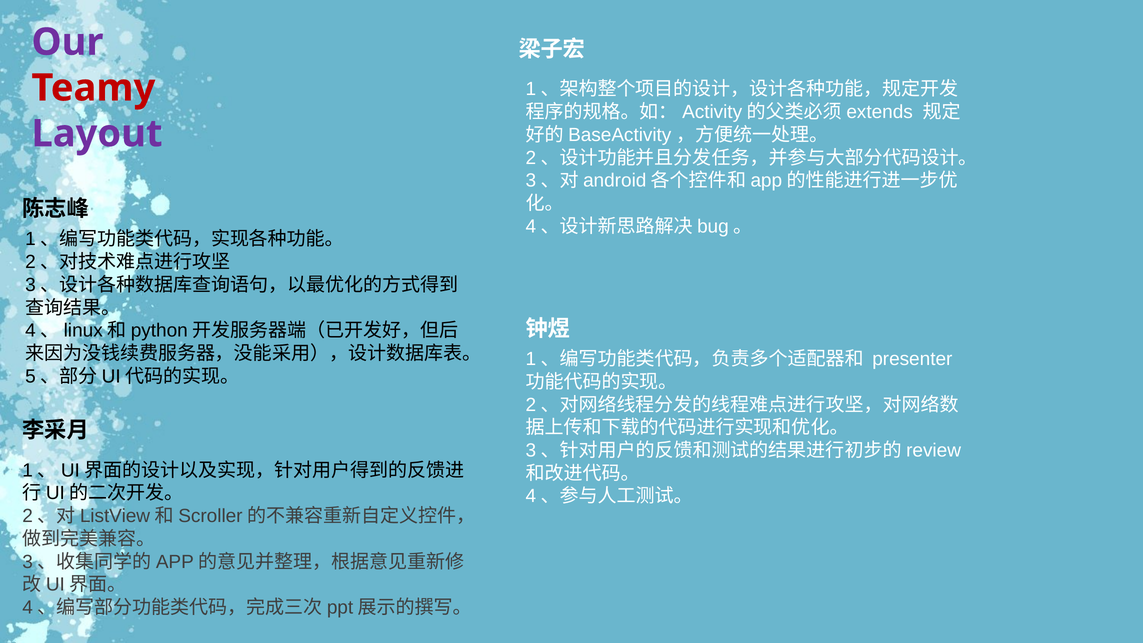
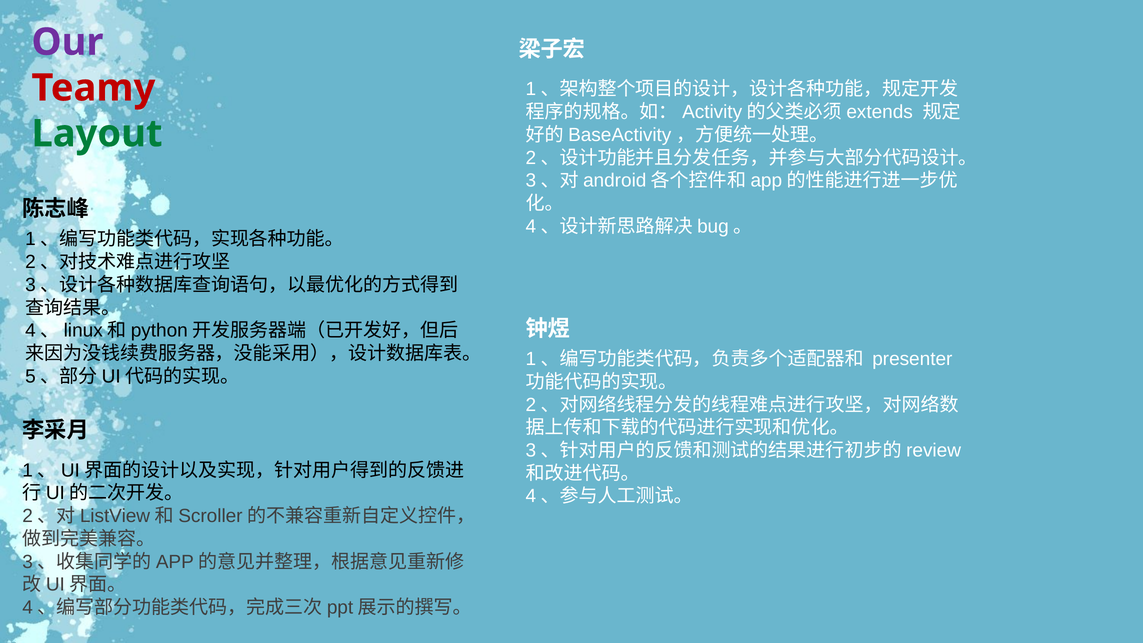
Layout colour: purple -> green (97, 134)
